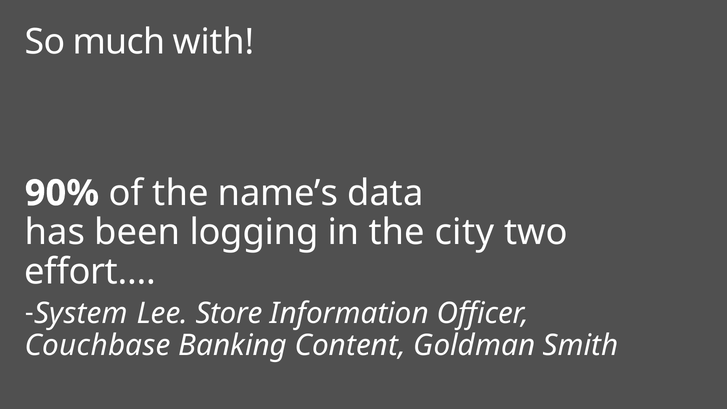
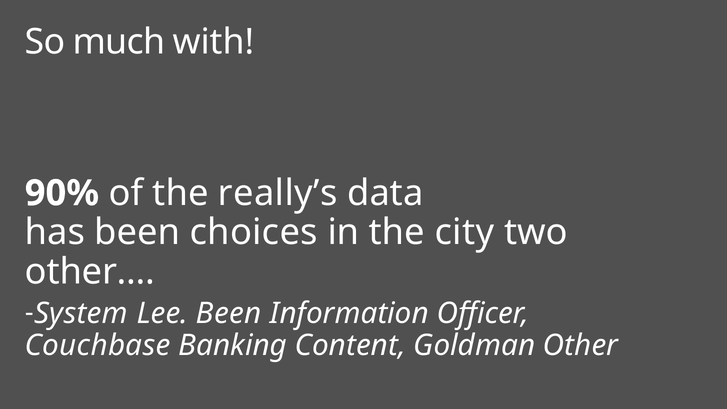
name’s: name’s -> really’s (278, 193)
logging: logging -> choices (254, 232)
effort…: effort… -> other… (90, 272)
Lee Store: Store -> Been (229, 313)
Smith: Smith -> Other (581, 345)
